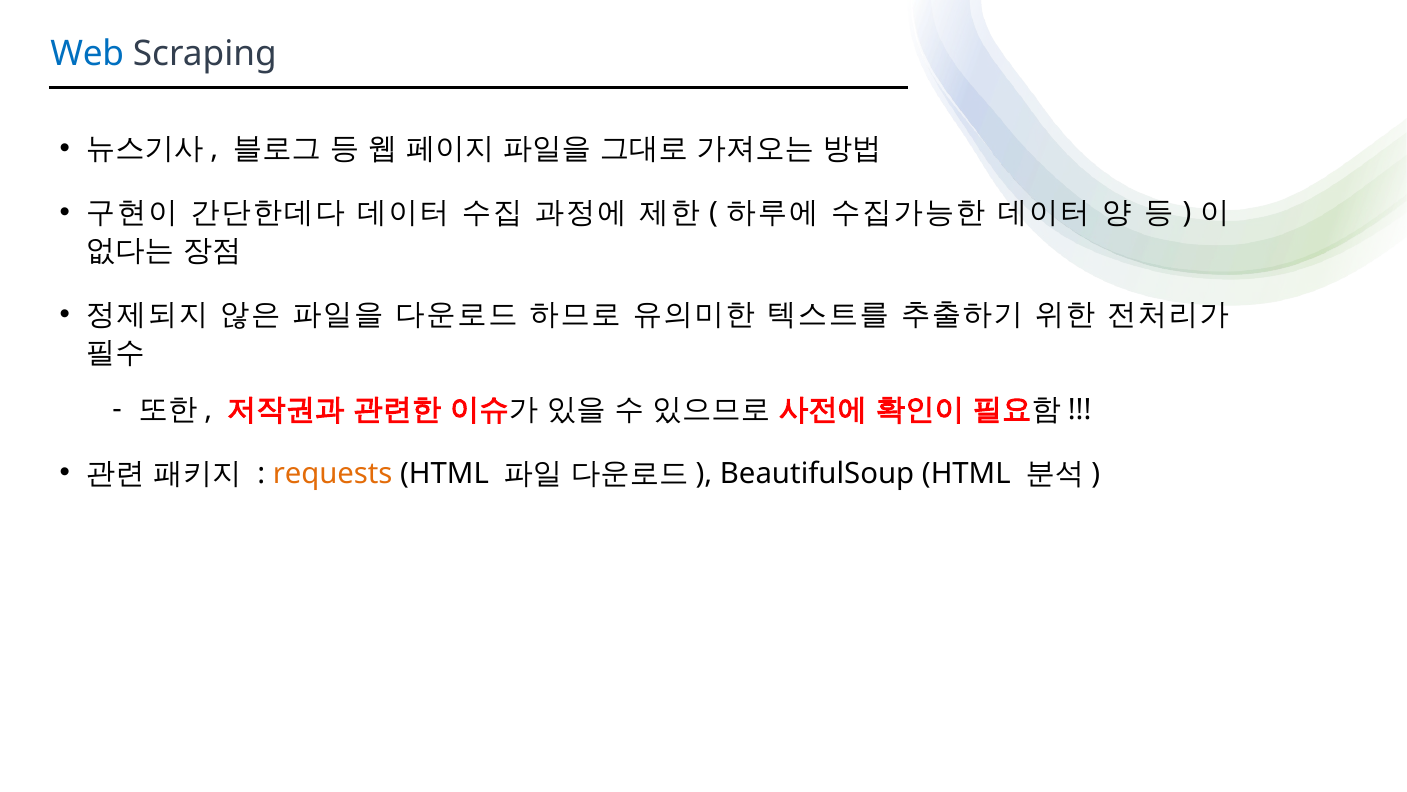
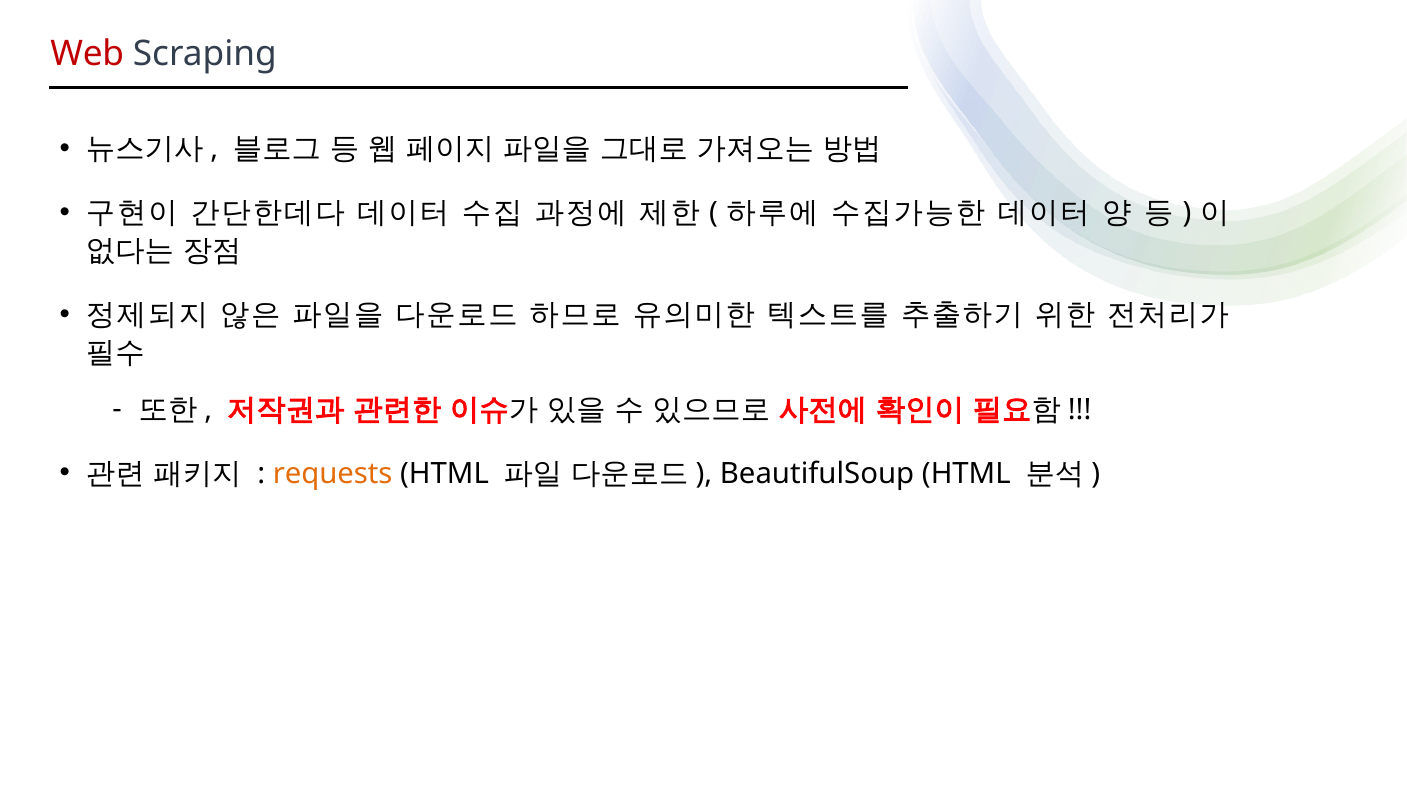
Web colour: blue -> red (87, 53)
